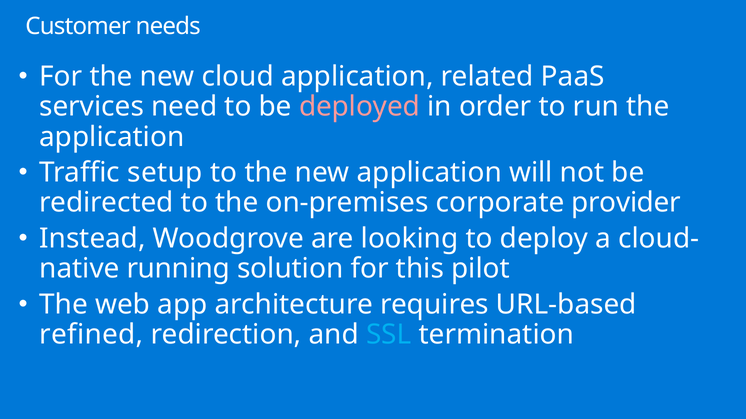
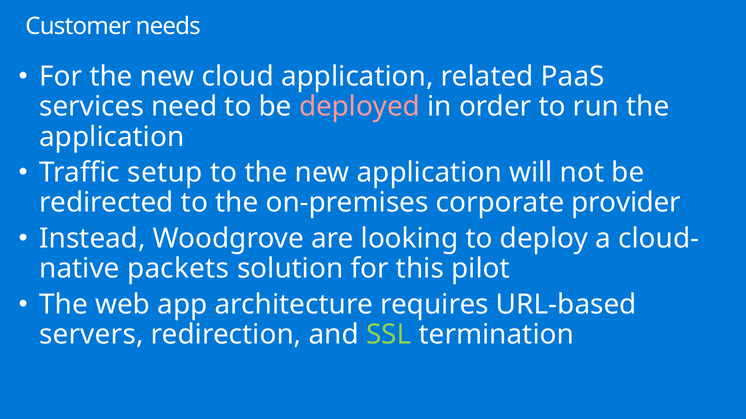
running: running -> packets (178, 269)
refined: refined -> servers (91, 335)
SSL colour: light blue -> light green (389, 335)
